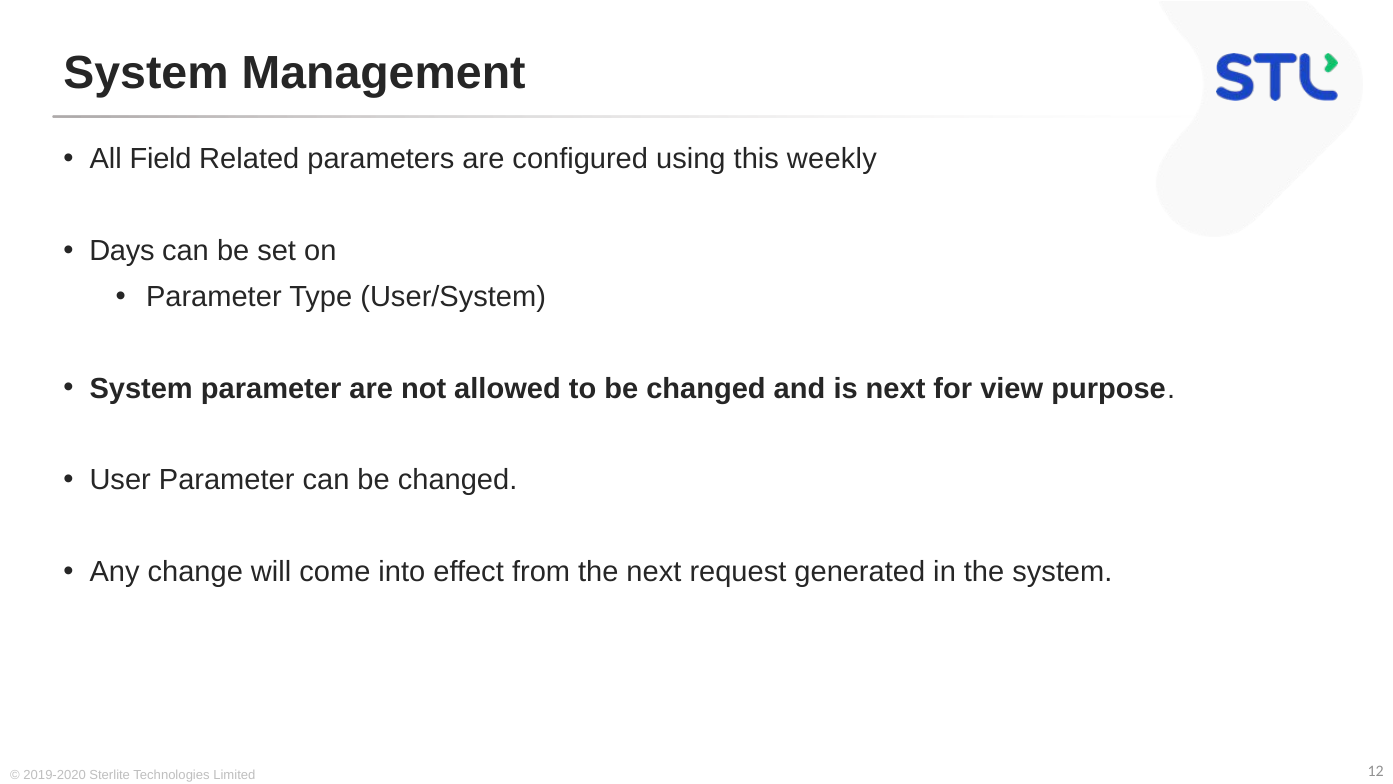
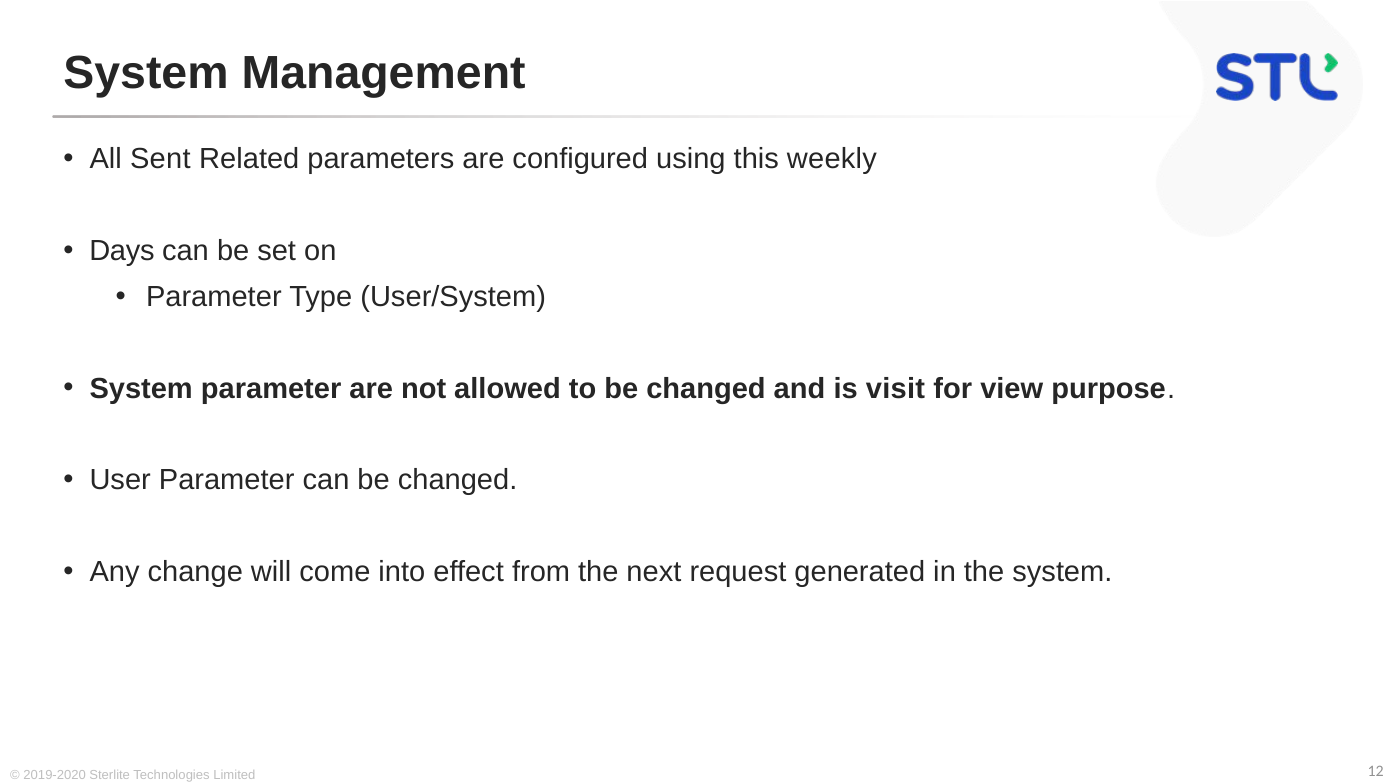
Field: Field -> Sent (160, 159)
is next: next -> visit (895, 388)
